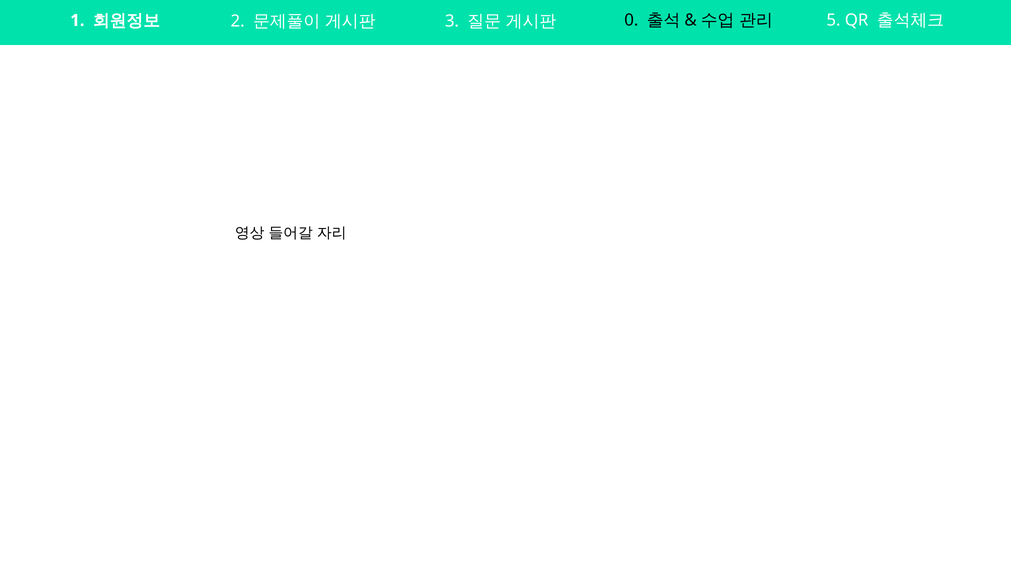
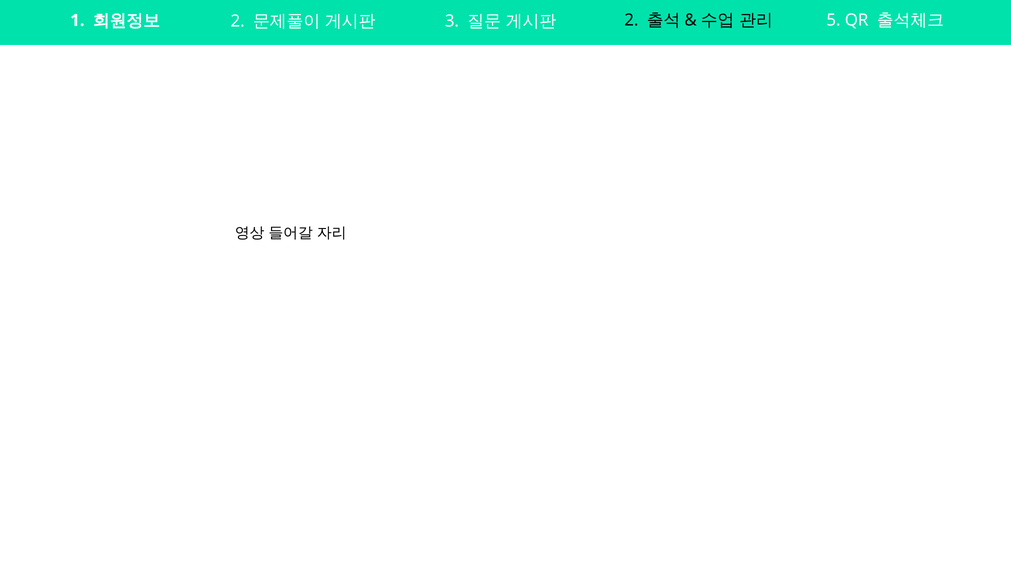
0: 0 -> 2 (631, 20)
